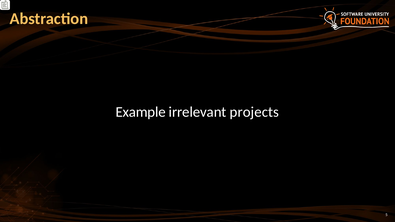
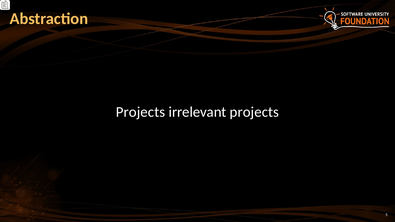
Example: Example -> Projects (140, 112)
